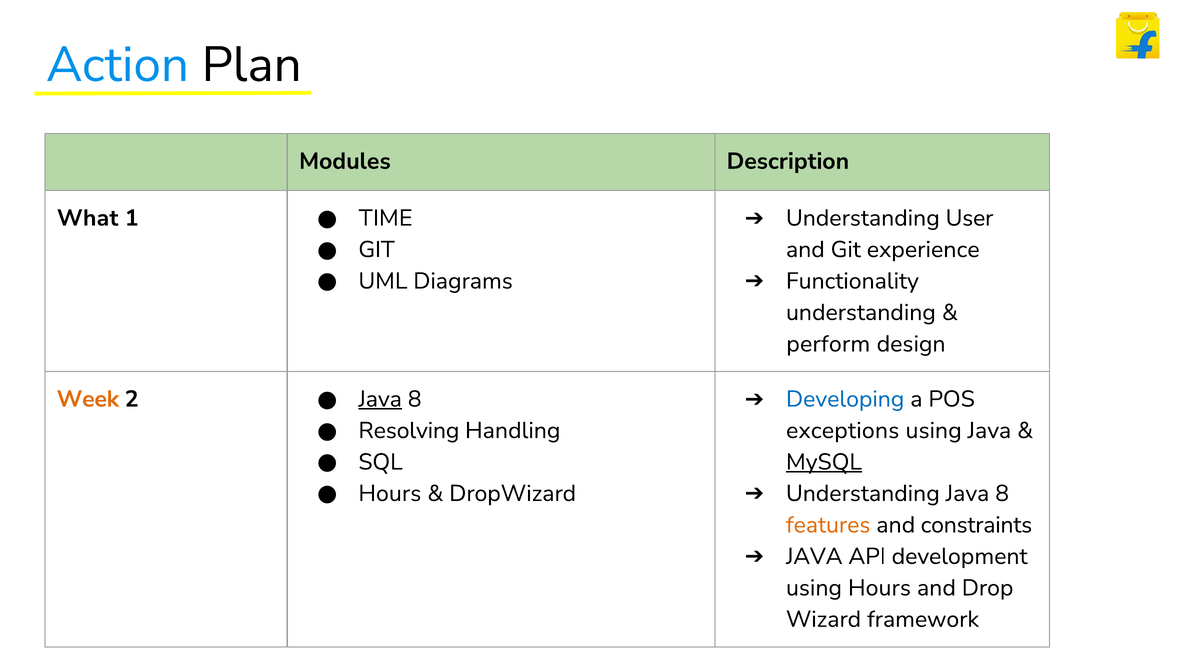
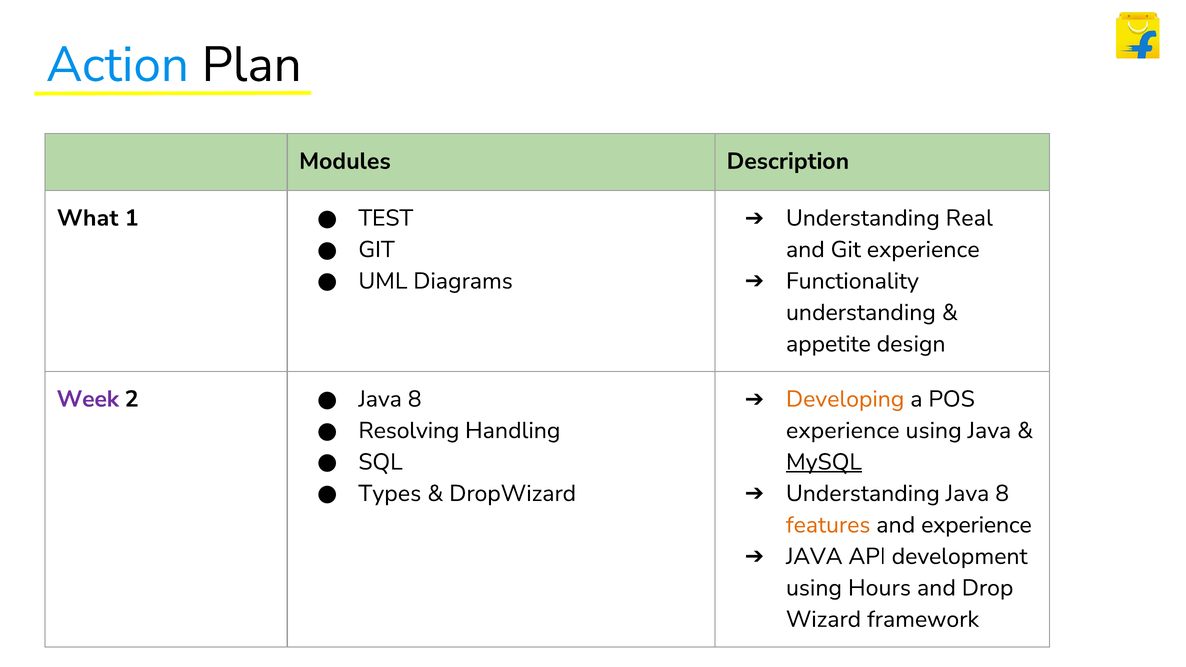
User: User -> Real (969, 218)
TIME: TIME -> TEST (386, 218)
perform: perform -> appetite (828, 344)
Developing colour: blue -> orange (845, 399)
Week colour: orange -> purple (88, 399)
Java underline: present -> none (380, 399)
exceptions: exceptions -> experience (843, 431)
Hours: Hours -> Types (390, 493)
and constraints: constraints -> experience (976, 525)
